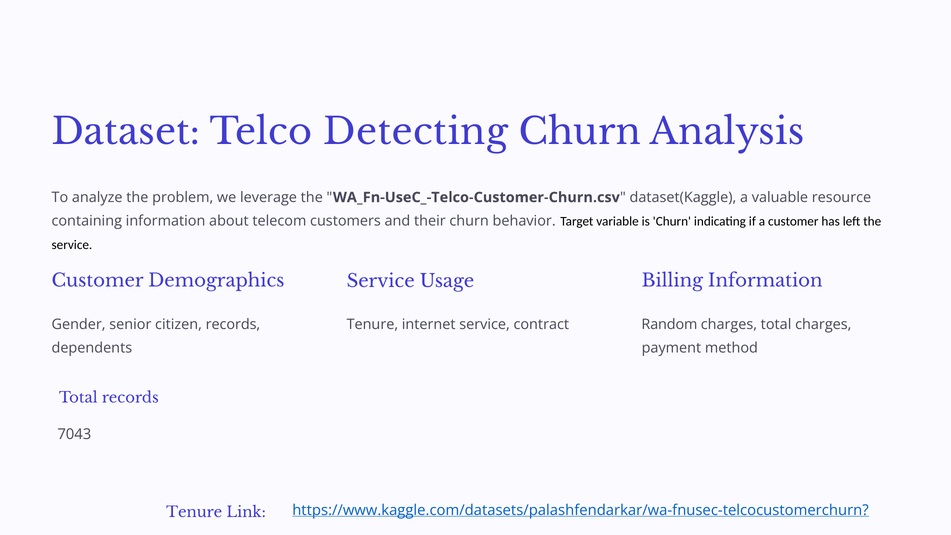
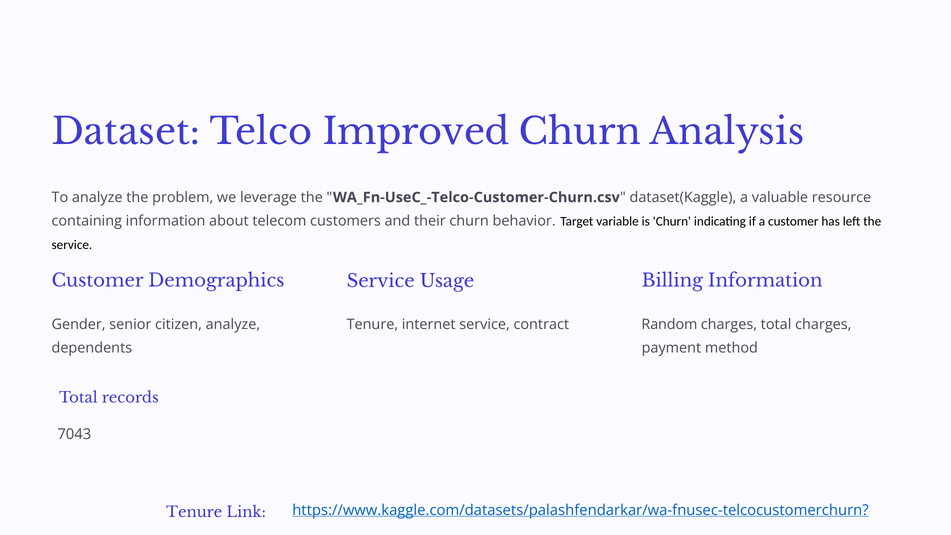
Detecting: Detecting -> Improved (416, 132)
citizen records: records -> analyze (233, 324)
